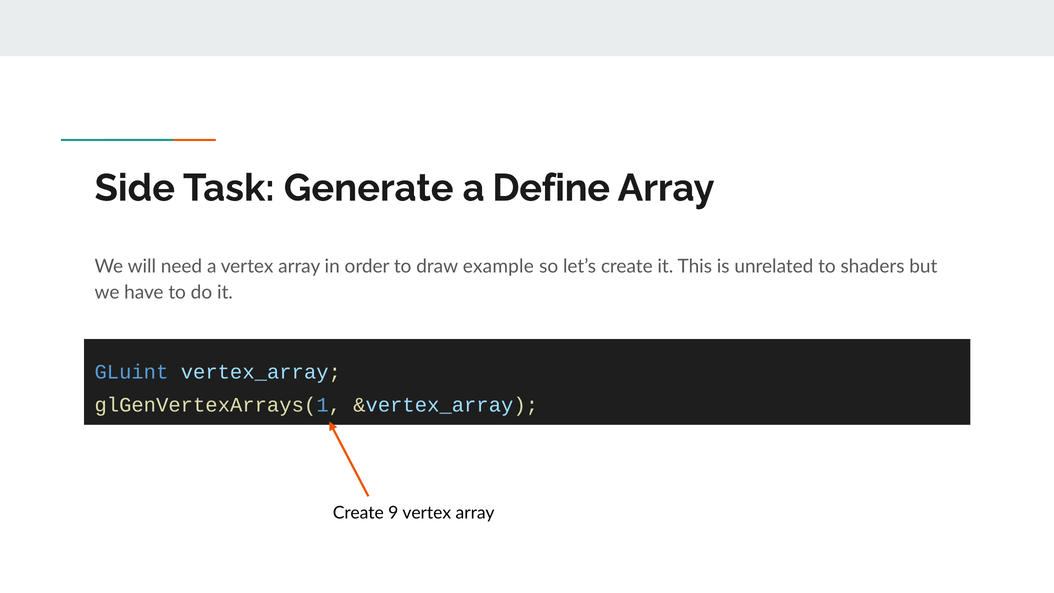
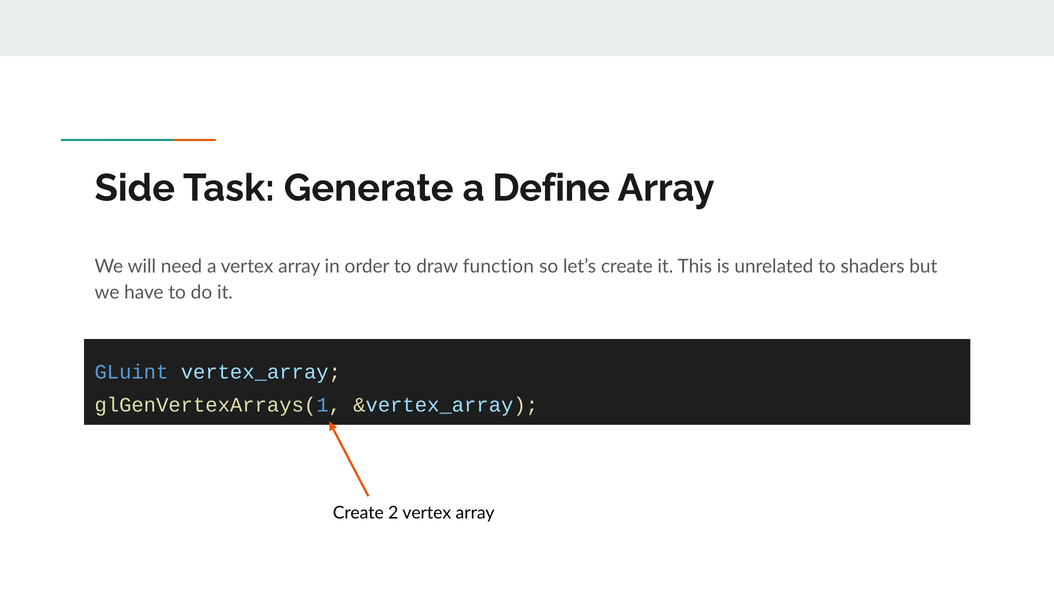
example: example -> function (498, 266)
9: 9 -> 2 (393, 513)
